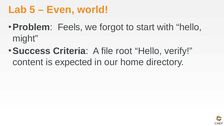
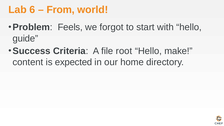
5: 5 -> 6 (32, 10)
Even: Even -> From (61, 10)
might: might -> guide (25, 38)
verify: verify -> make (178, 51)
